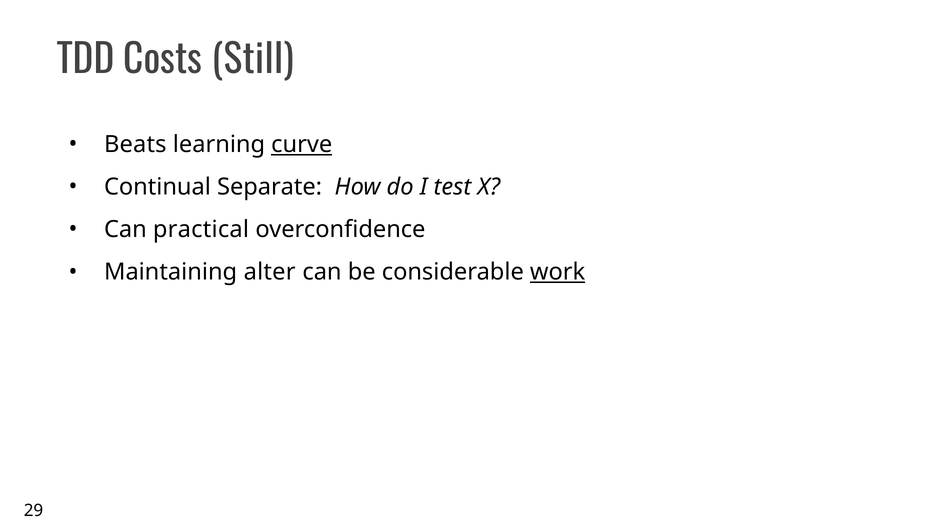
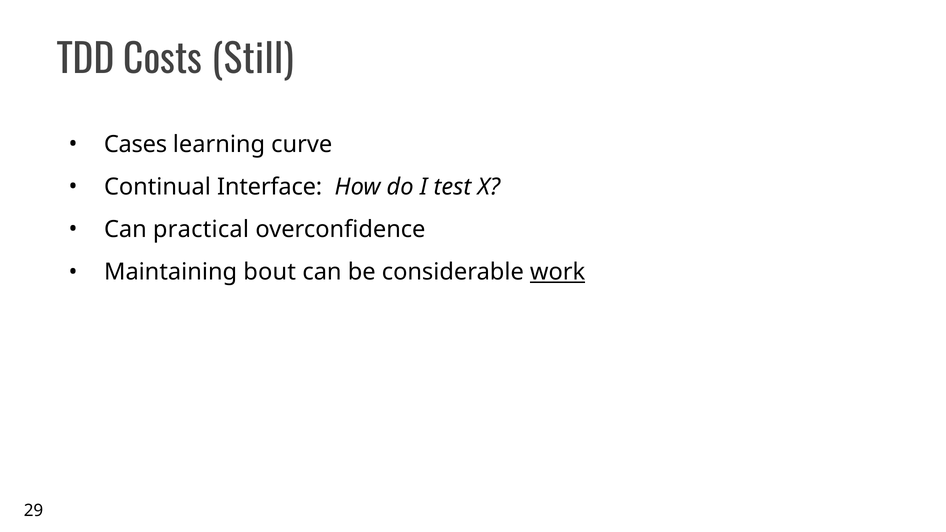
Beats: Beats -> Cases (136, 144)
curve underline: present -> none (302, 144)
Separate: Separate -> Interface (270, 187)
alter: alter -> bout (270, 272)
